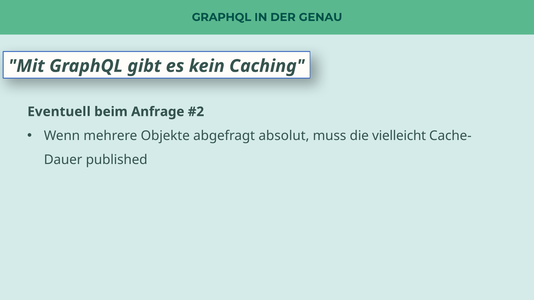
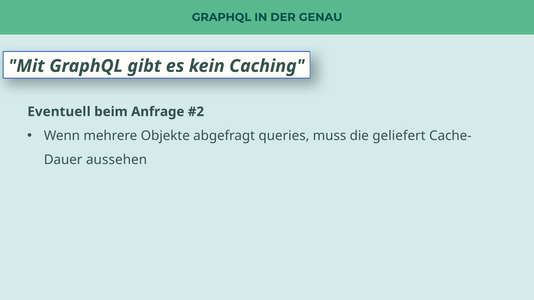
absolut: absolut -> queries (284, 136)
vielleicht: vielleicht -> geliefert (399, 136)
published: published -> aussehen (117, 160)
